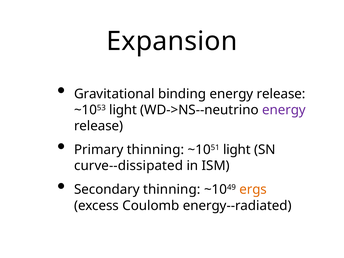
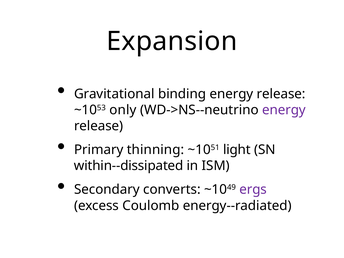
~1053 light: light -> only (123, 110)
curve--dissipated: curve--dissipated -> within--dissipated (129, 166)
Secondary thinning: thinning -> converts (172, 190)
ergs colour: orange -> purple (253, 190)
